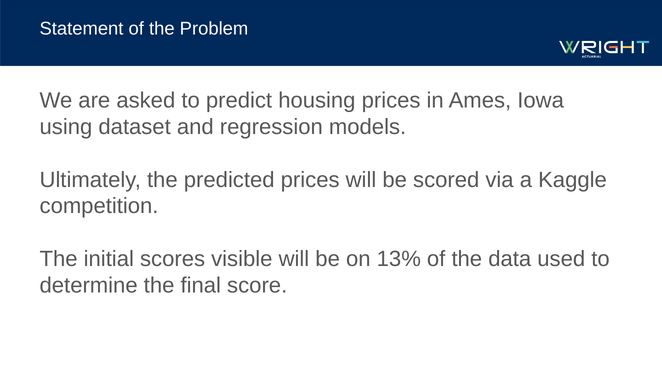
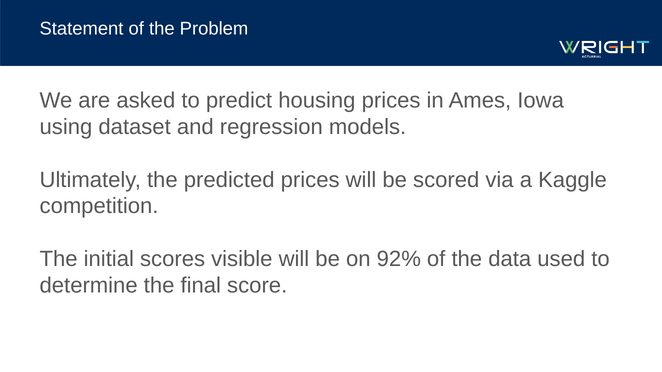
13%: 13% -> 92% (399, 259)
